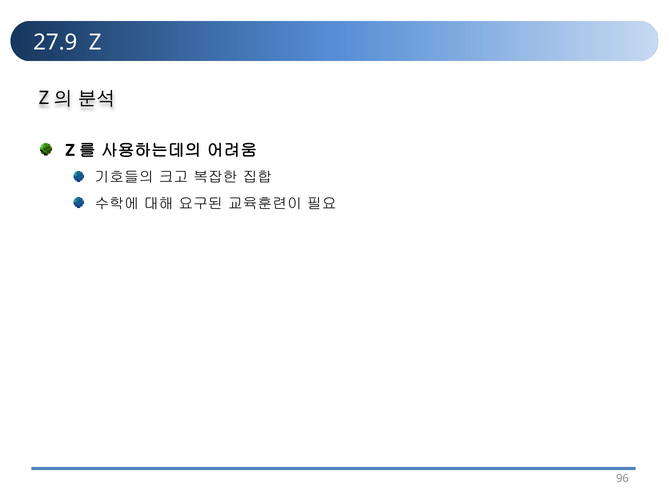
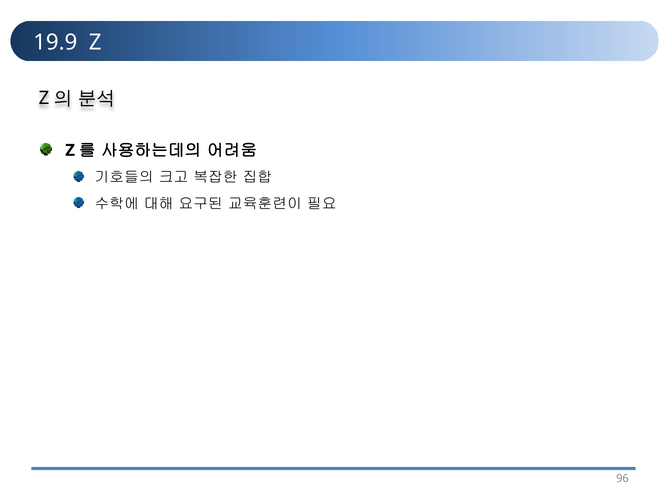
27.9: 27.9 -> 19.9 (55, 42)
